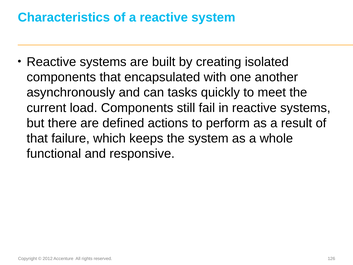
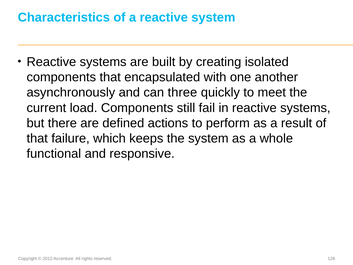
tasks: tasks -> three (182, 92)
